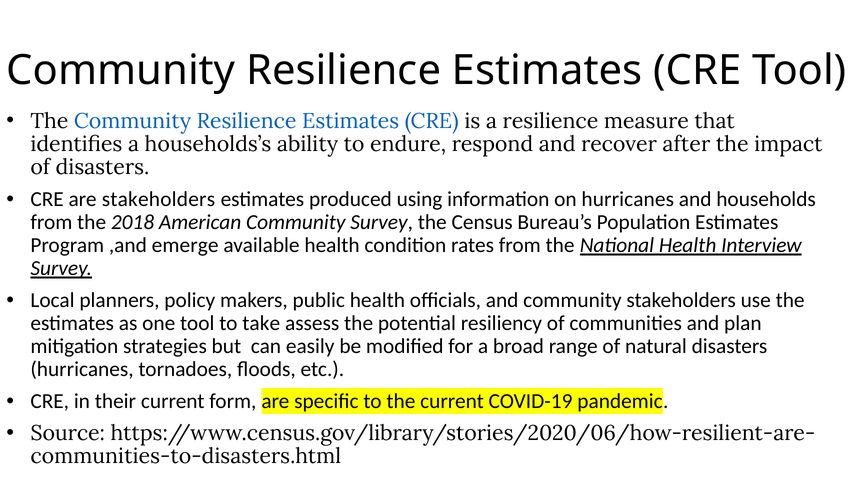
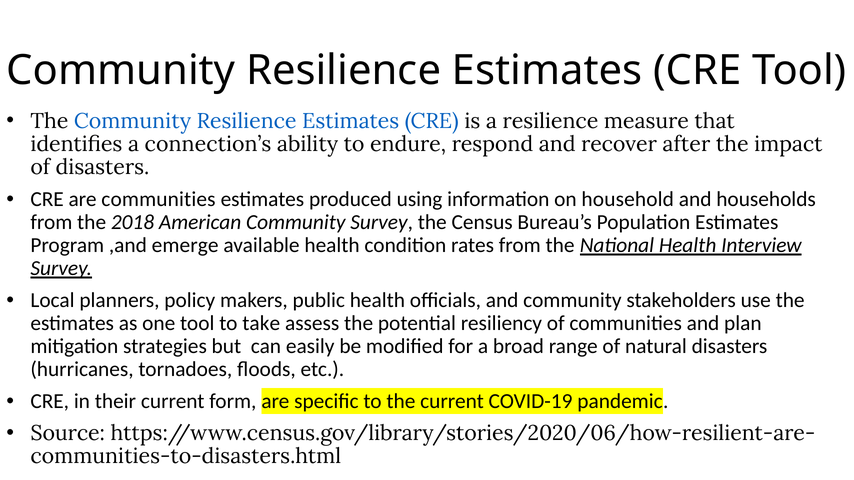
households’s: households’s -> connection’s (208, 145)
are stakeholders: stakeholders -> communities (158, 199)
on hurricanes: hurricanes -> household (628, 199)
